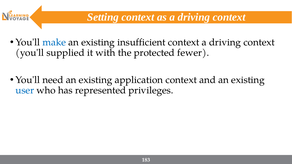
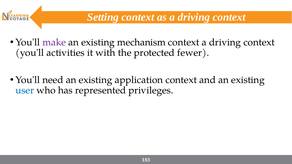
make colour: blue -> purple (54, 42)
insufficient: insufficient -> mechanism (141, 42)
supplied: supplied -> activities (66, 53)
